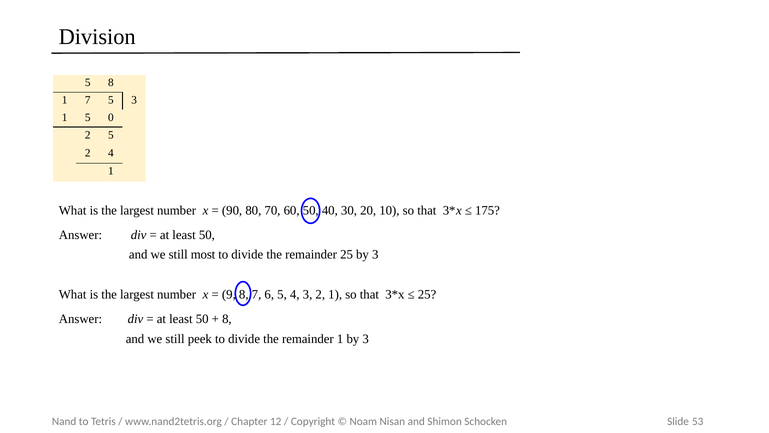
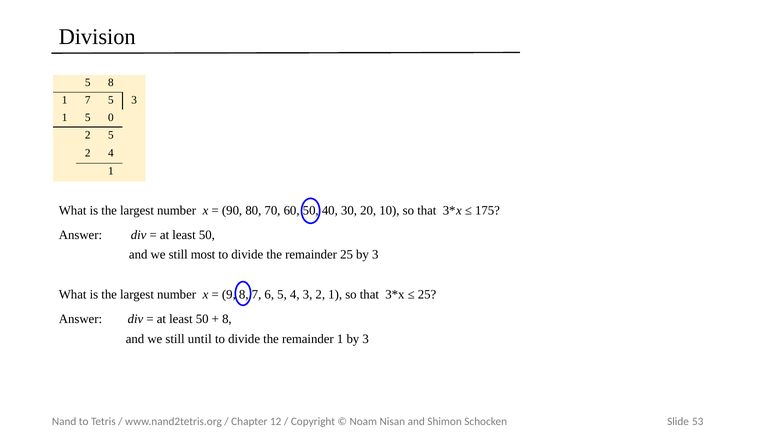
peek: peek -> until (200, 338)
